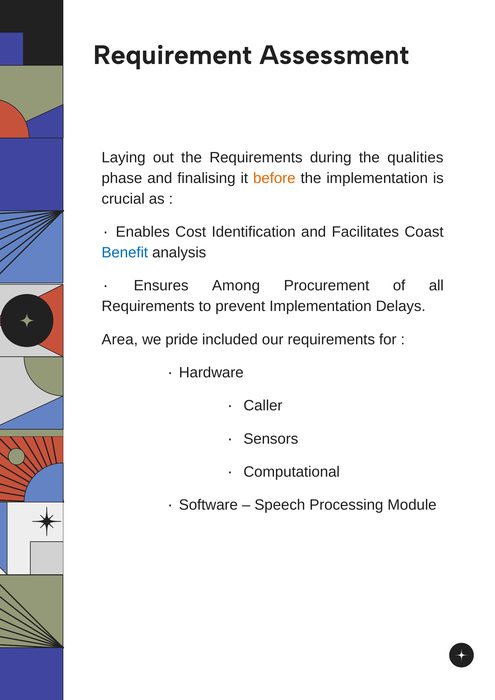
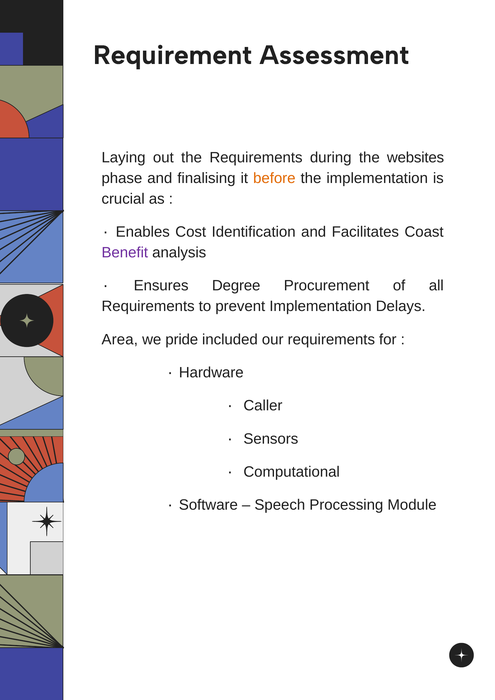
qualities: qualities -> websites (416, 157)
Benefit colour: blue -> purple (125, 253)
Among: Among -> Degree (236, 286)
